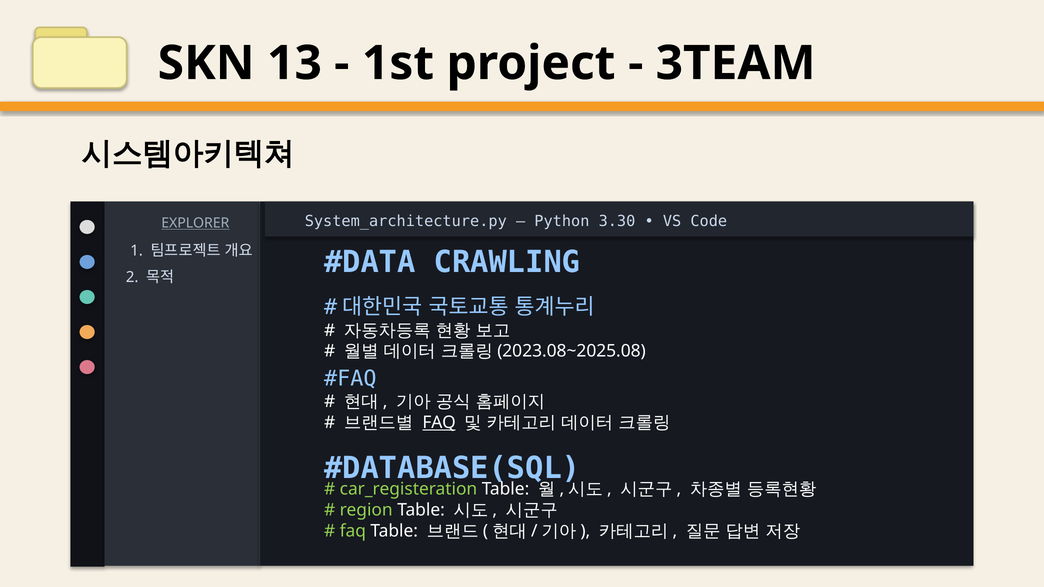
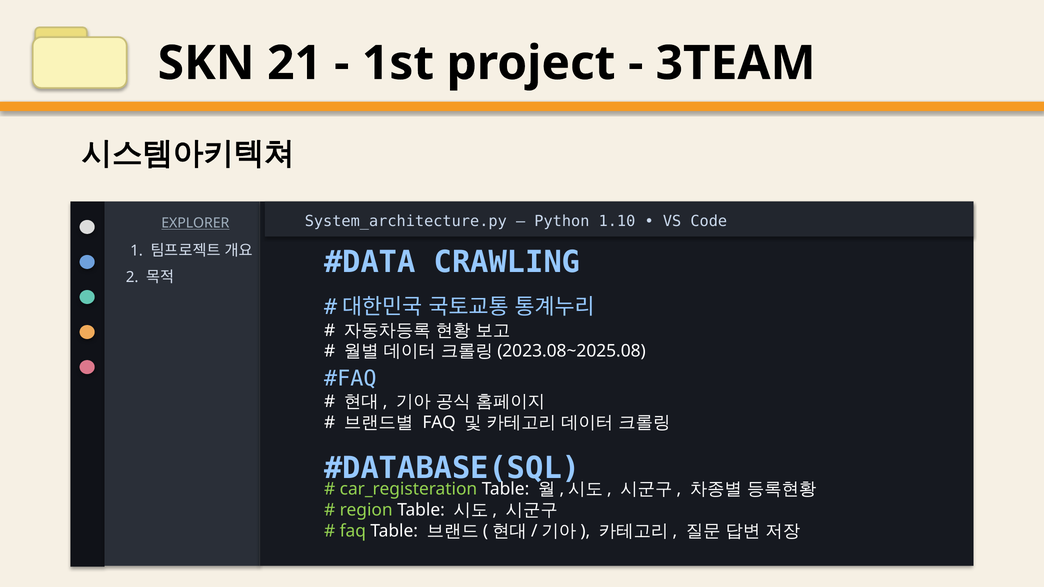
13: 13 -> 21 (294, 63)
3.30: 3.30 -> 1.10 (617, 221)
FAQ underline: present -> none (439, 423)
